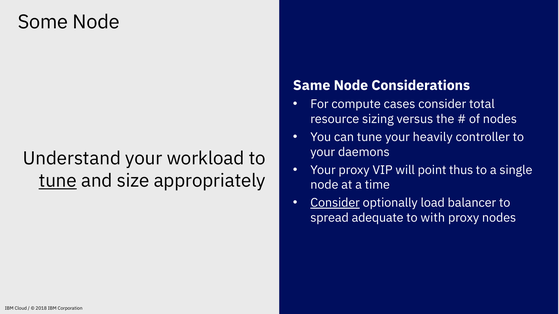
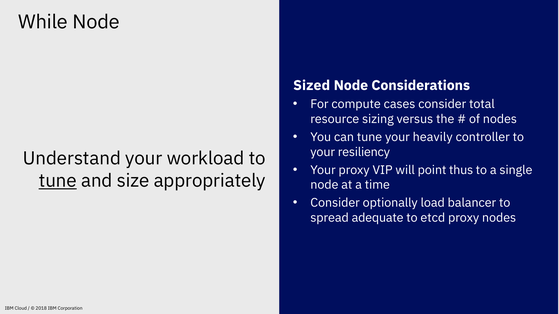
Some: Some -> While (43, 22)
Same: Same -> Sized (312, 85)
daemons: daemons -> resiliency (364, 152)
Consider underline: present -> none (335, 203)
with: with -> etcd (433, 218)
